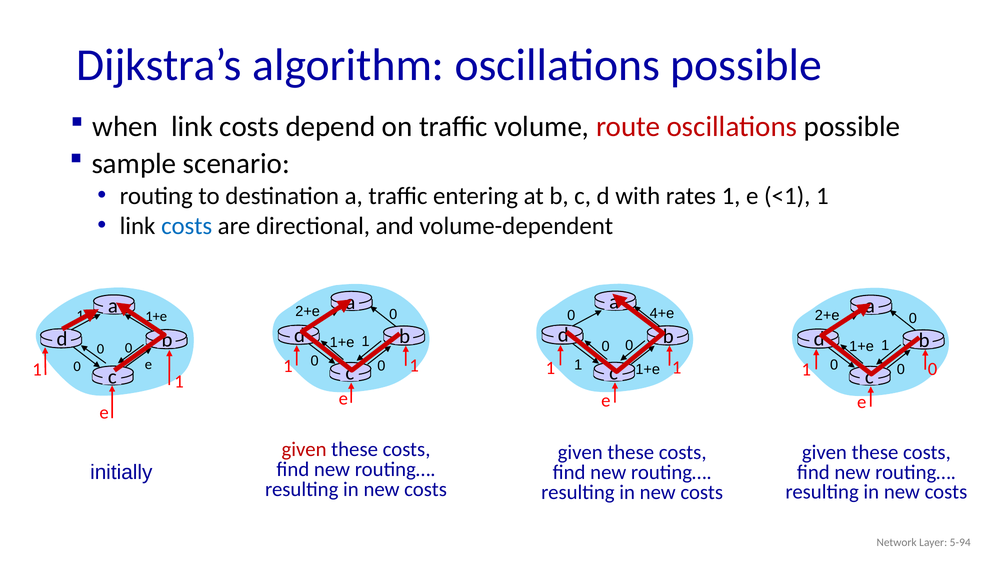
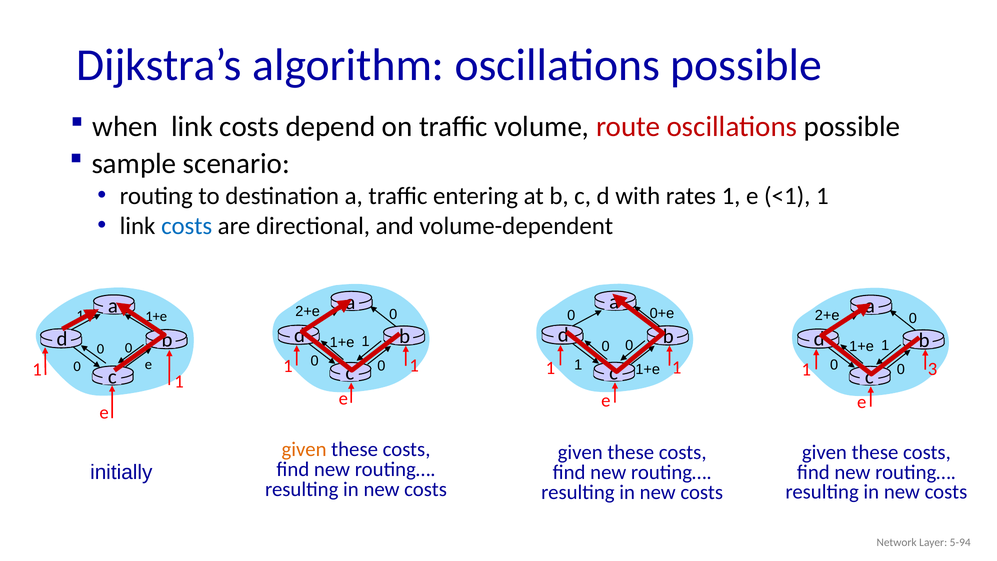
4+e: 4+e -> 0+e (662, 313)
0: 0 -> 3 (933, 369)
given colour: red -> orange (304, 449)
